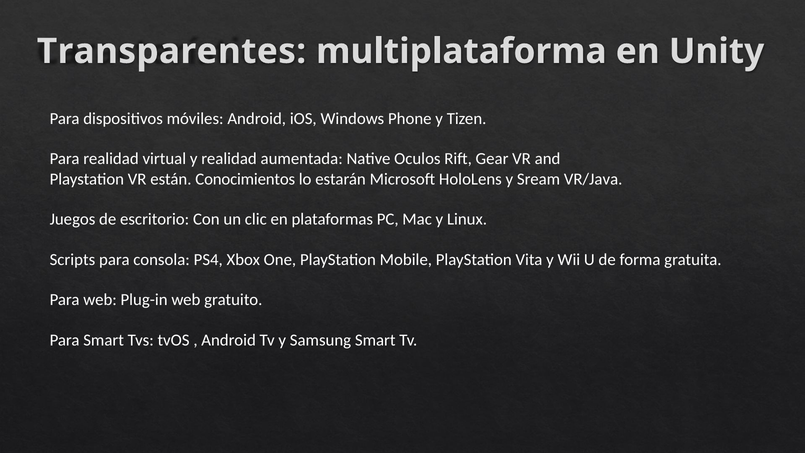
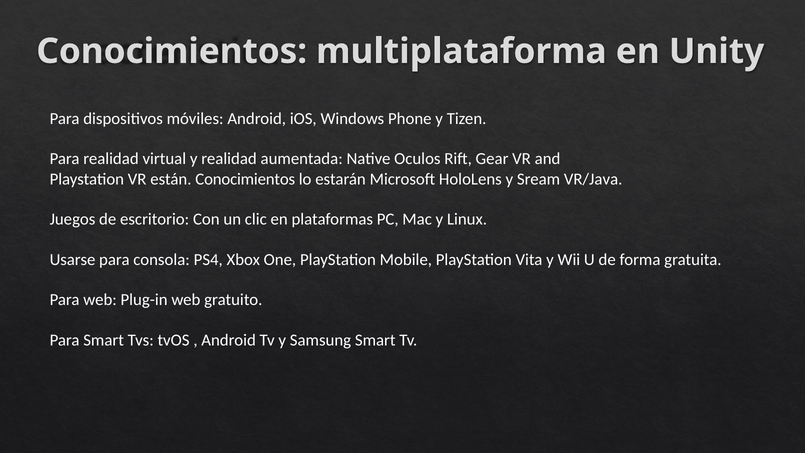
Transparentes: Transparentes -> Conocimientos (172, 51)
Scripts: Scripts -> Usarse (73, 259)
